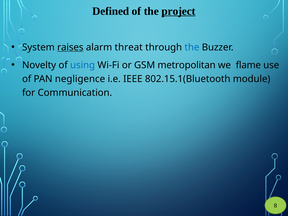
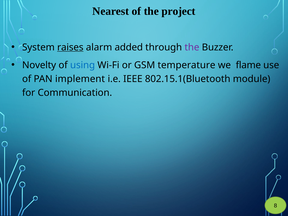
Defined: Defined -> Nearest (111, 11)
project underline: present -> none (179, 11)
threat: threat -> added (129, 47)
the colour: blue -> purple (192, 47)
metropolitan: metropolitan -> temperature (186, 65)
negligence: negligence -> implement (80, 79)
